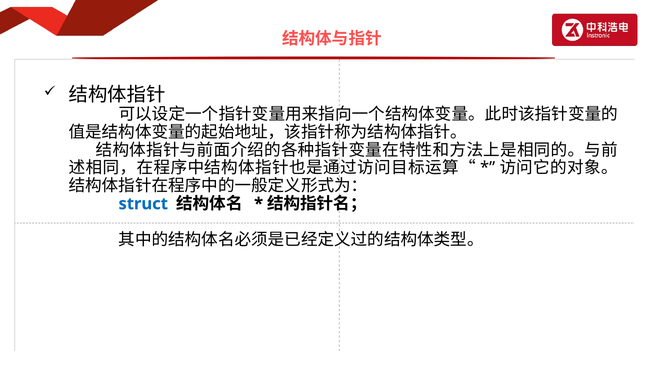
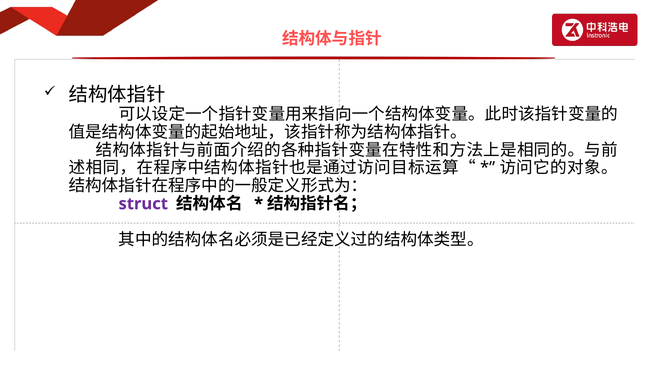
struct colour: blue -> purple (143, 204)
